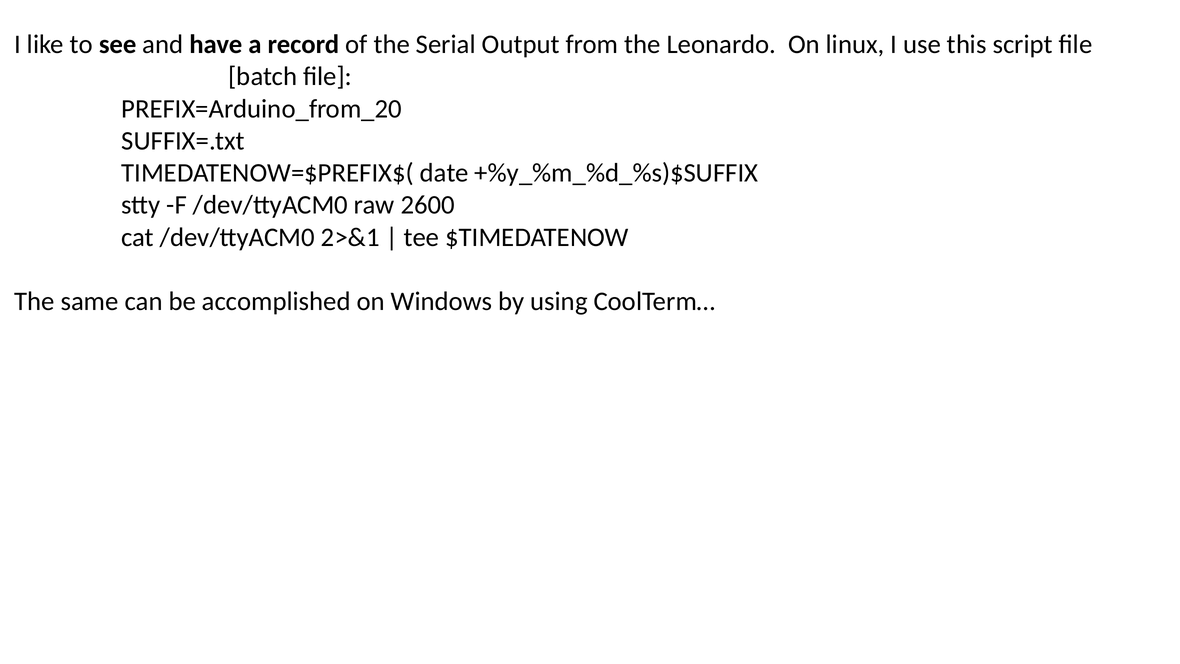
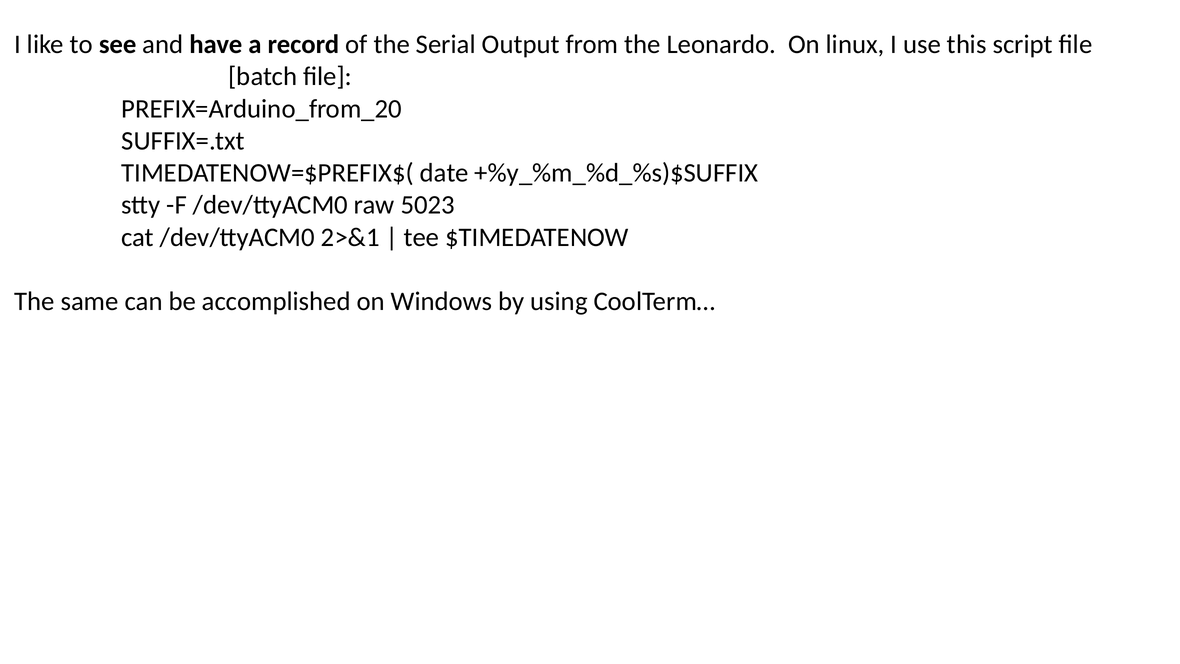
2600: 2600 -> 5023 (428, 205)
